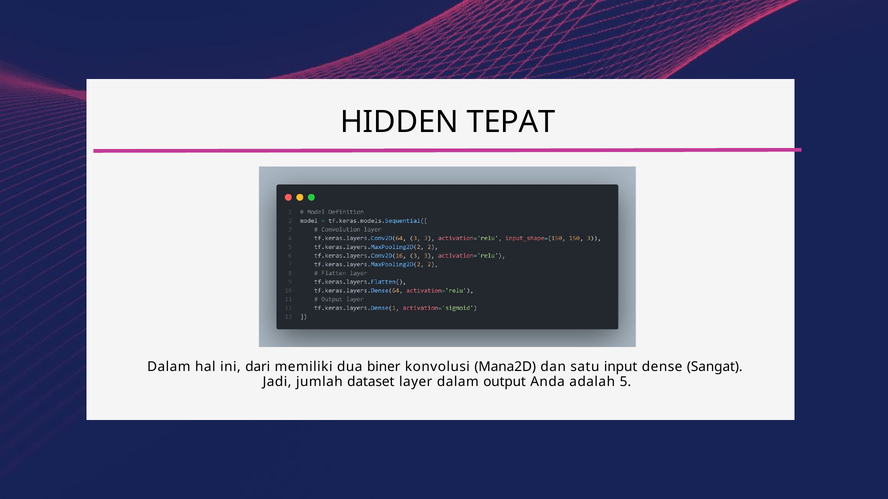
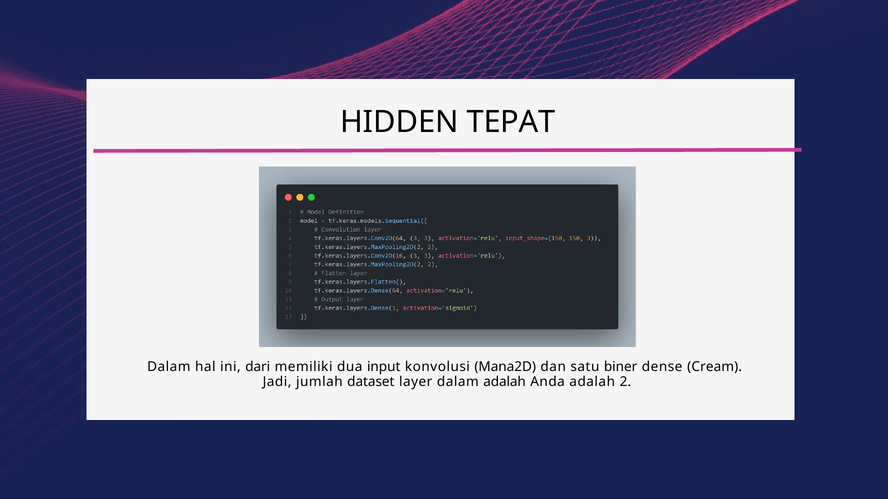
biner: biner -> input (384, 367)
input: input -> biner (621, 367)
Sangat: Sangat -> Cream (715, 367)
dalam output: output -> adalah (505, 382)
5: 5 -> 2 (625, 382)
